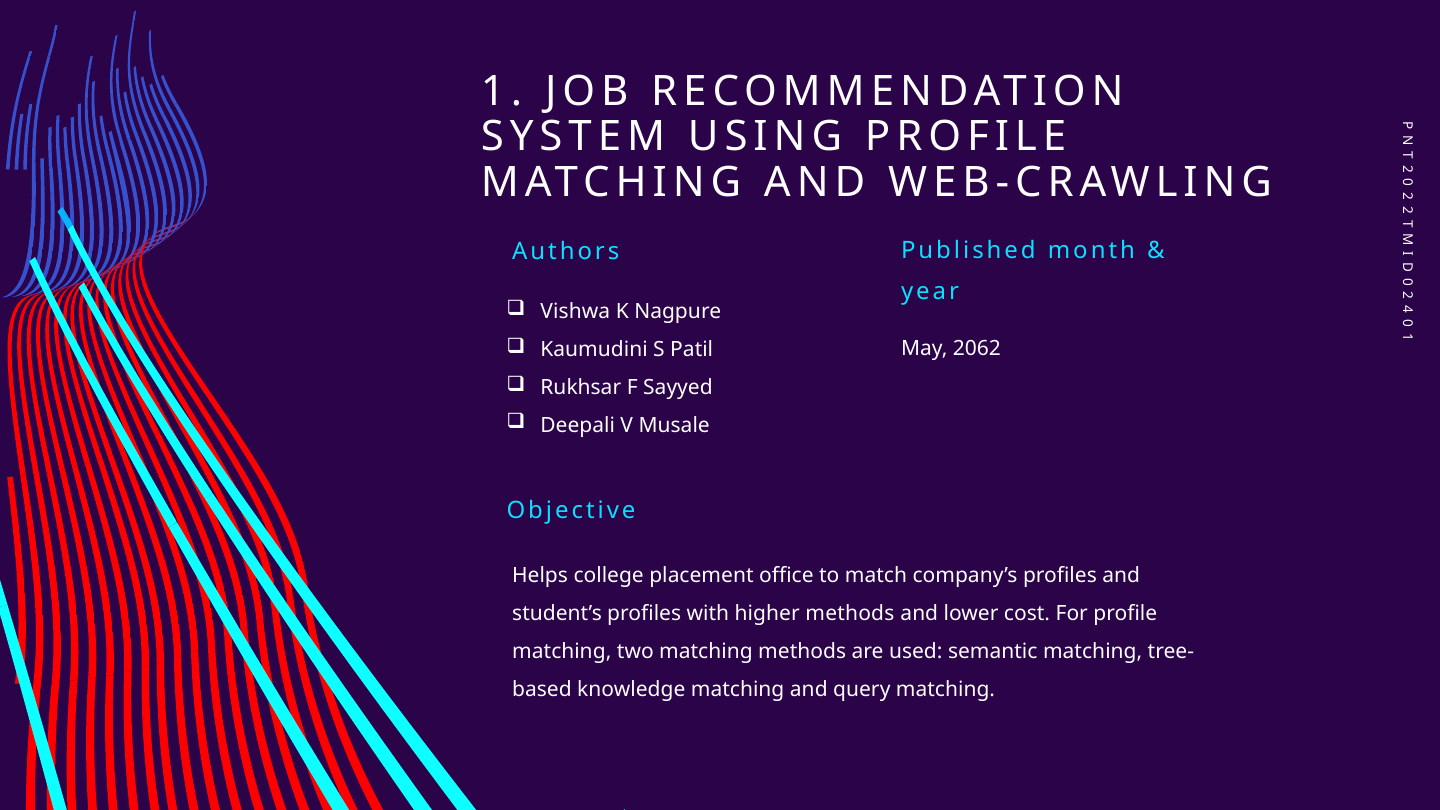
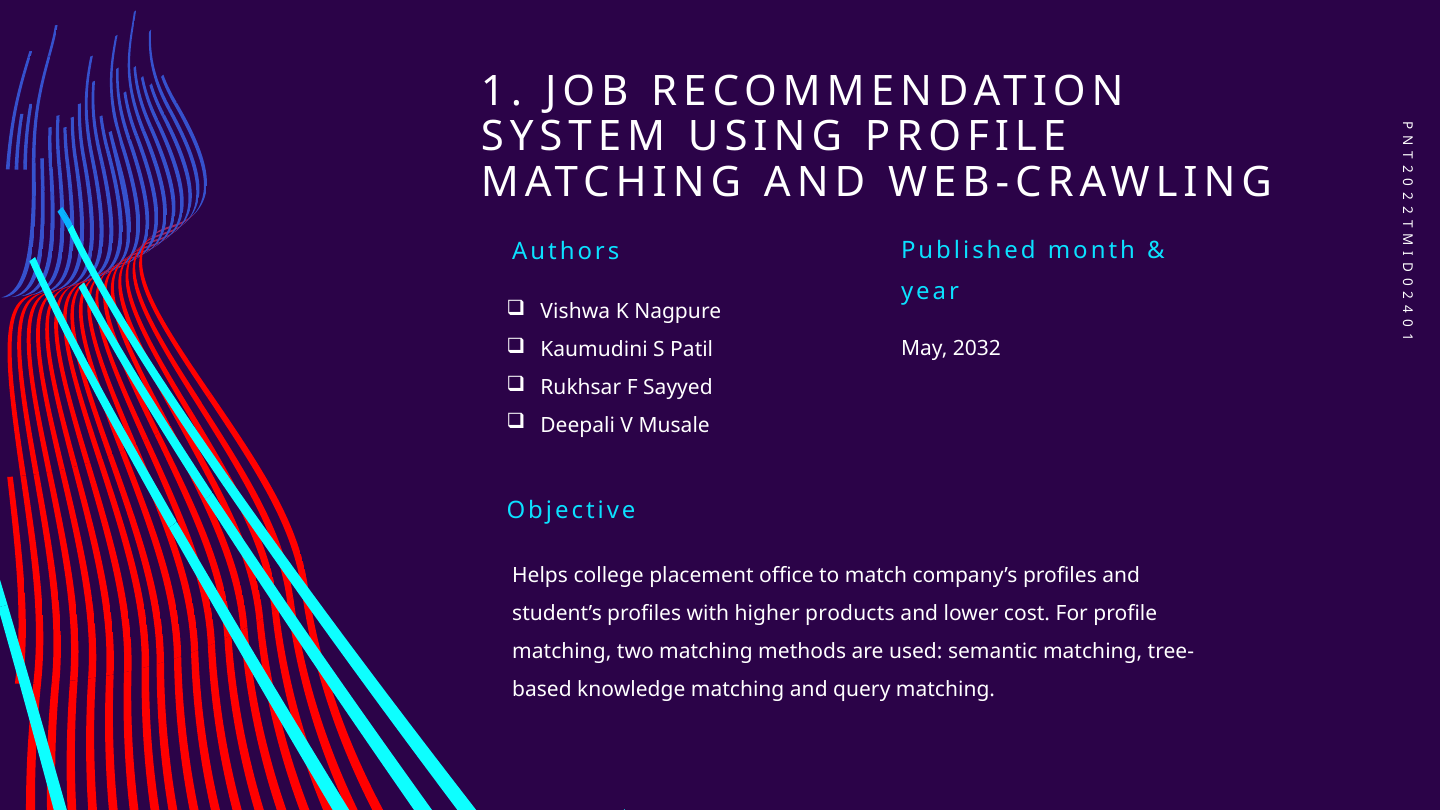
2062: 2062 -> 2032 (977, 348)
higher methods: methods -> products (850, 614)
